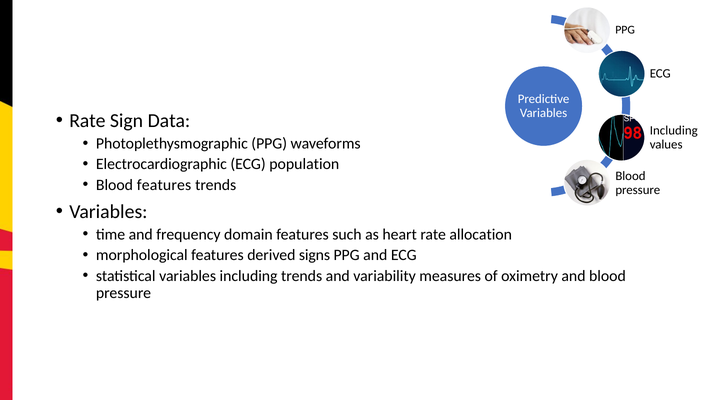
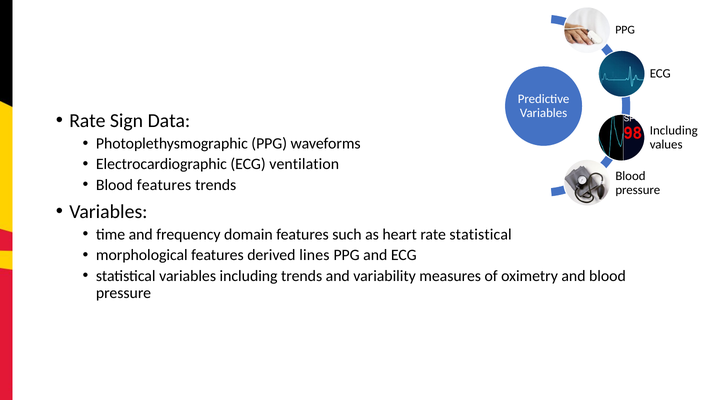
population: population -> ventilation (304, 164)
rate allocation: allocation -> statistical (481, 234)
signs: signs -> lines (314, 255)
